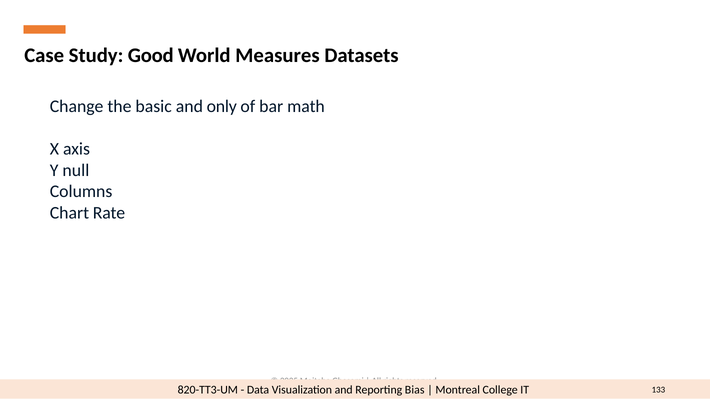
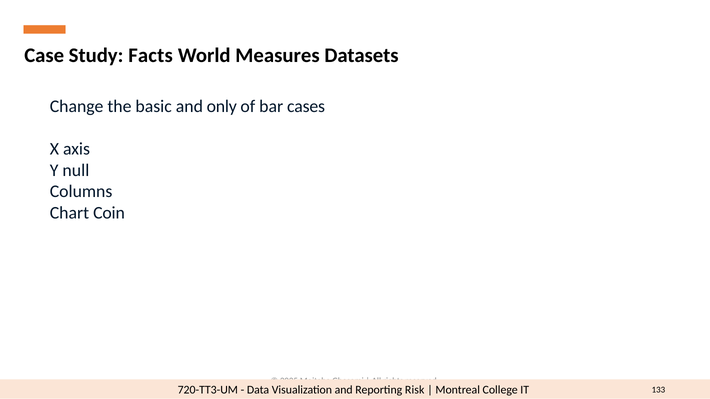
Good: Good -> Facts (151, 56)
math: math -> cases (306, 107)
Rate: Rate -> Coin (109, 213)
820-TT3-UM: 820-TT3-UM -> 720-TT3-UM (208, 390)
Bias: Bias -> Risk (415, 390)
